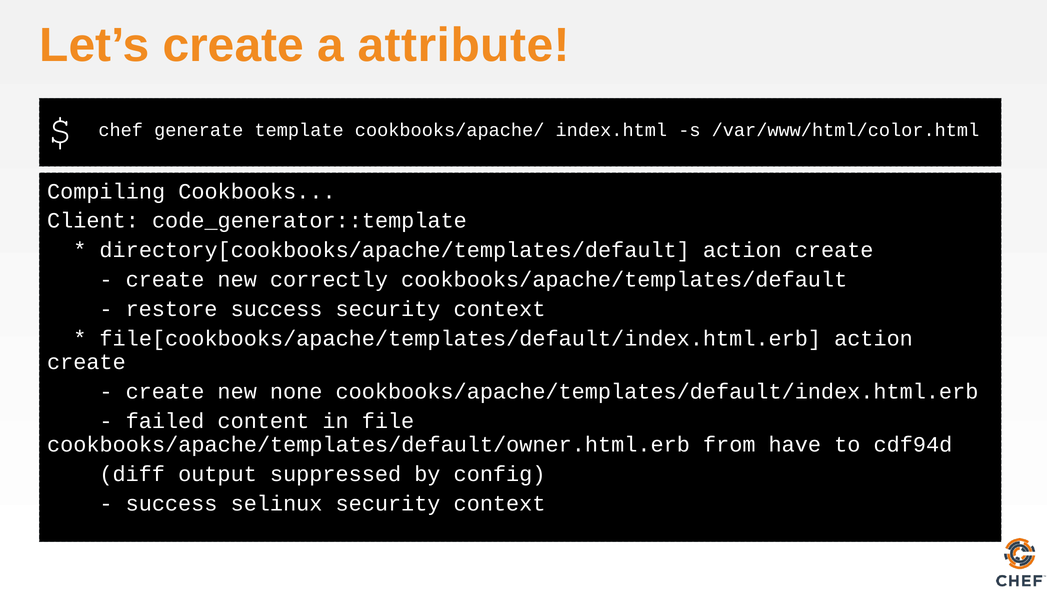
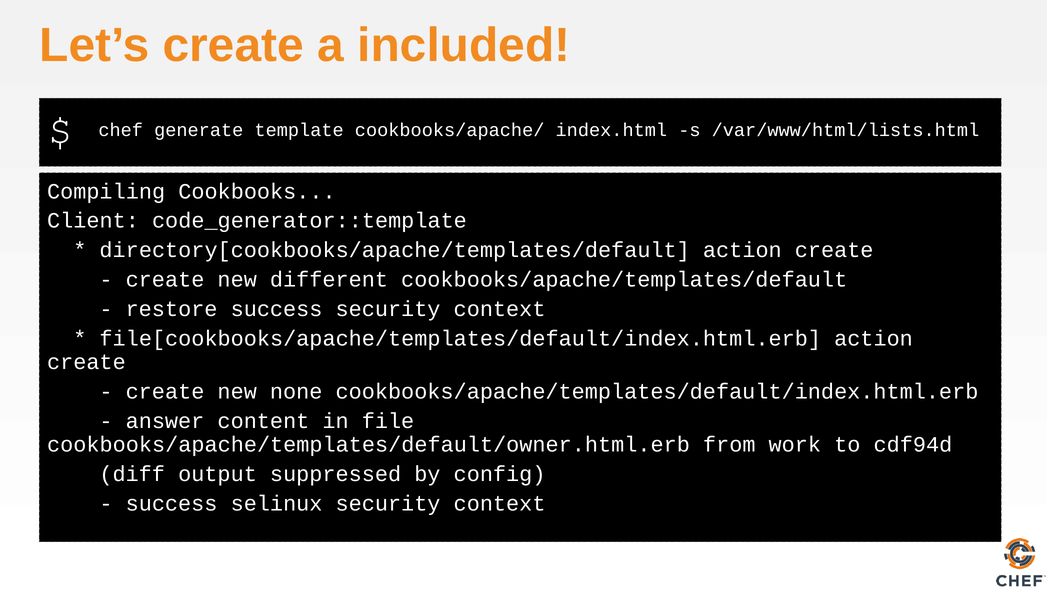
attribute: attribute -> included (464, 45)
/var/www/html/color.html: /var/www/html/color.html -> /var/www/html/lists.html (845, 130)
correctly: correctly -> different (329, 280)
failed: failed -> answer (165, 421)
have: have -> work (795, 444)
